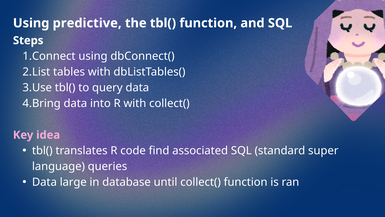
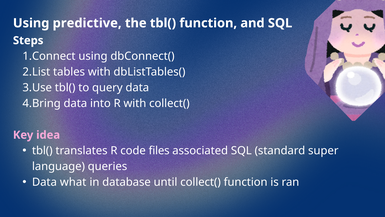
find: find -> files (159, 150)
large: large -> what (73, 182)
